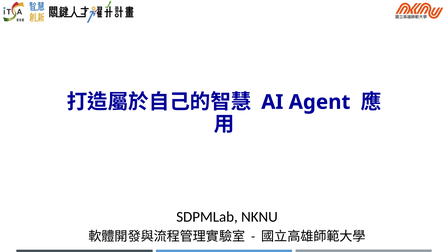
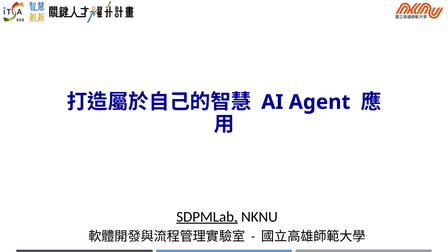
SDPMLab underline: none -> present (207, 217)
